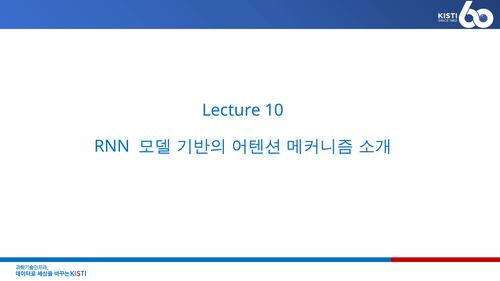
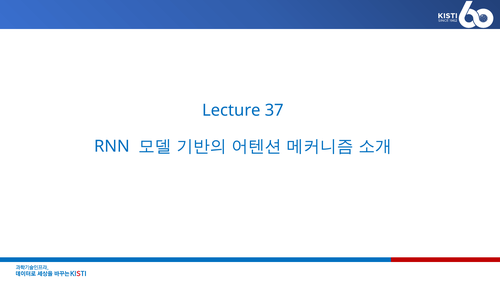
10: 10 -> 37 (274, 110)
